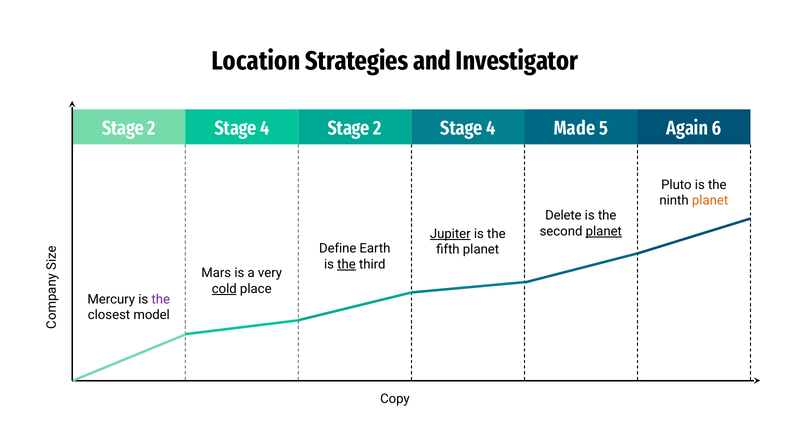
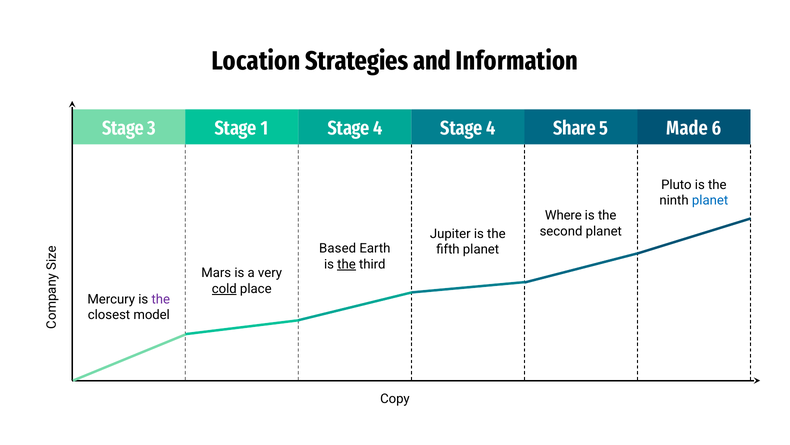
Investigator: Investigator -> Information (517, 61)
2: 2 -> 3 (152, 128)
4: 4 -> 1 (264, 128)
2: 2 -> 4 (378, 128)
Made: Made -> Share (575, 128)
Again: Again -> Made (687, 128)
planet colour: orange -> blue (710, 200)
Delete: Delete -> Where (563, 215)
planet underline: present -> none (604, 231)
Jupiter underline: present -> none (450, 233)
Define: Define -> Based (338, 248)
